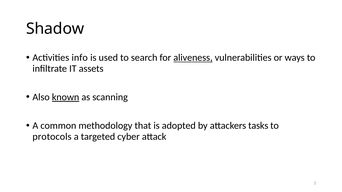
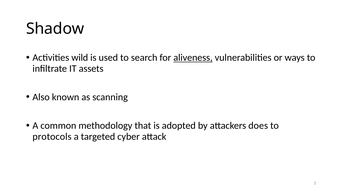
info: info -> wild (80, 58)
known underline: present -> none (66, 97)
tasks: tasks -> does (258, 126)
